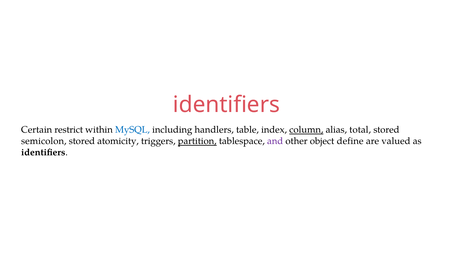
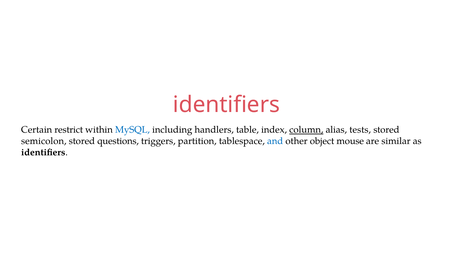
total: total -> tests (360, 130)
atomicity: atomicity -> questions (118, 141)
partition underline: present -> none (197, 141)
and colour: purple -> blue (275, 141)
define: define -> mouse (350, 141)
valued: valued -> similar (396, 141)
